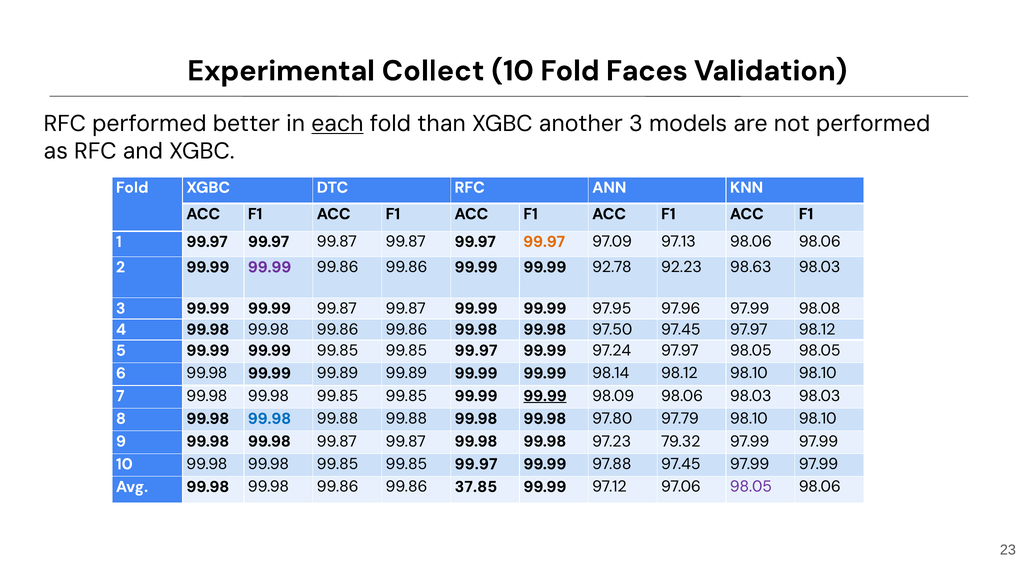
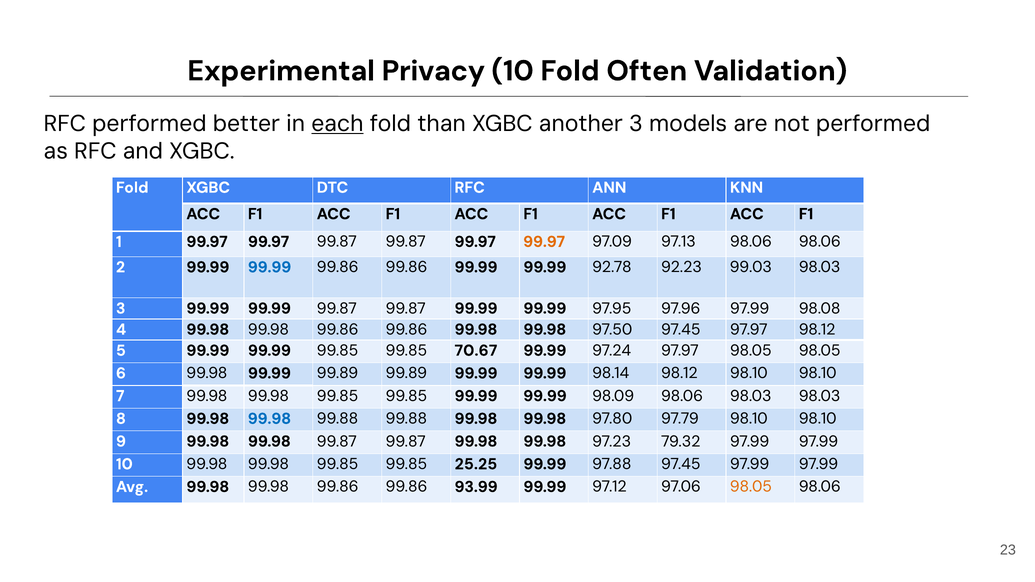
Collect: Collect -> Privacy (433, 71)
Faces: Faces -> Often (647, 71)
99.99 colour: purple -> blue (269, 267)
98.63: 98.63 -> 99.03 (751, 267)
99.99 99.85 99.85 99.97: 99.97 -> 70.67 (476, 351)
99.99 underline: present -> none (545, 396)
99.98 99.85 99.85 99.97: 99.97 -> 25.25 (476, 464)
37.85: 37.85 -> 93.99 (476, 487)
98.05 colour: purple -> orange (751, 487)
